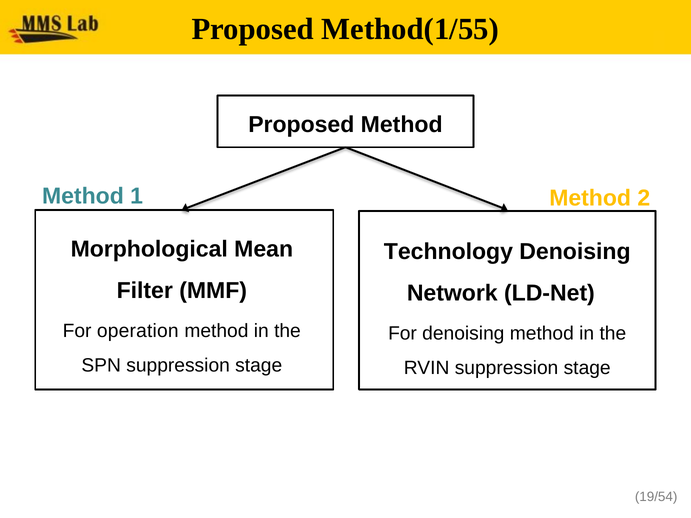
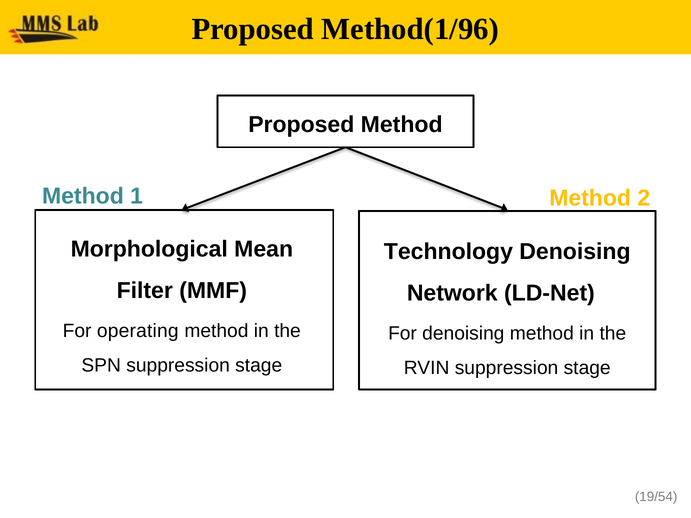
Method(1/55: Method(1/55 -> Method(1/96 (410, 29)
operation: operation -> operating (138, 331)
